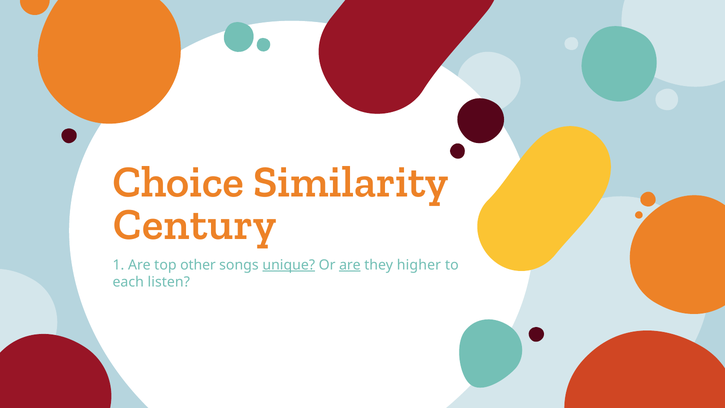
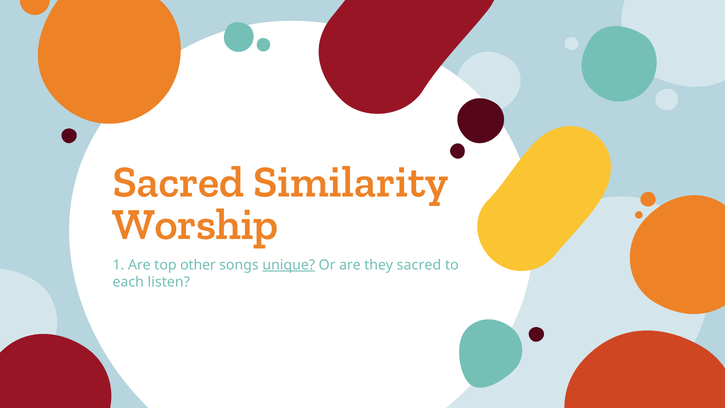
Choice: Choice -> Sacred (178, 182)
Century: Century -> Worship (195, 225)
are underline: present -> none (350, 265)
they higher: higher -> sacred (419, 265)
